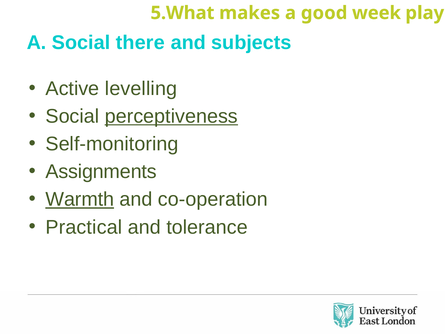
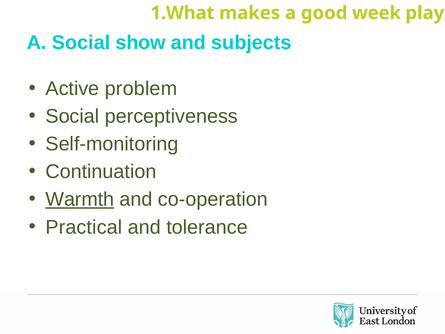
5.What: 5.What -> 1.What (183, 13)
there: there -> show (141, 43)
levelling: levelling -> problem (141, 88)
perceptiveness underline: present -> none (171, 116)
Assignments: Assignments -> Continuation (101, 172)
